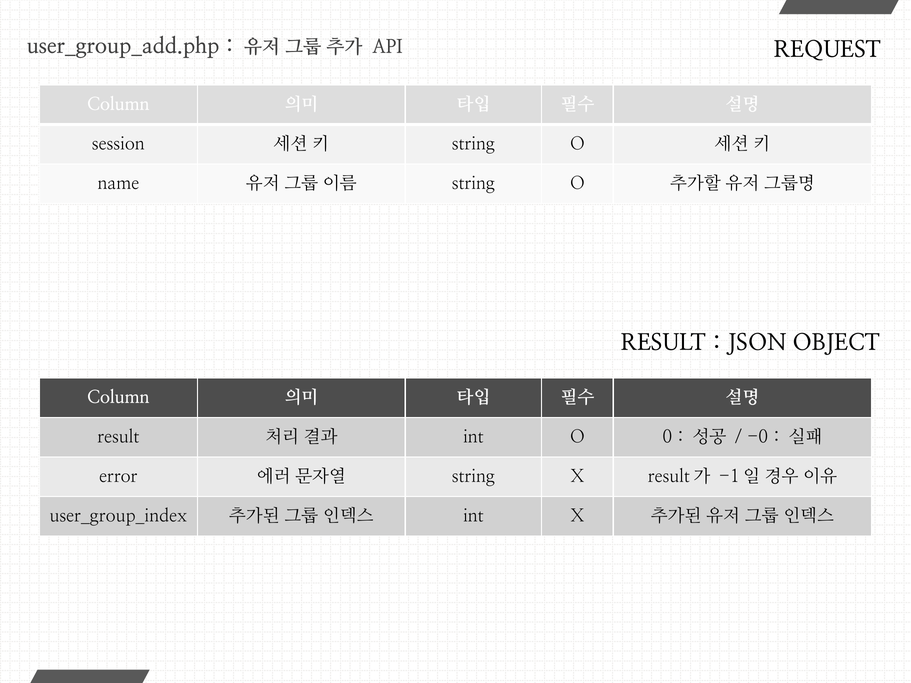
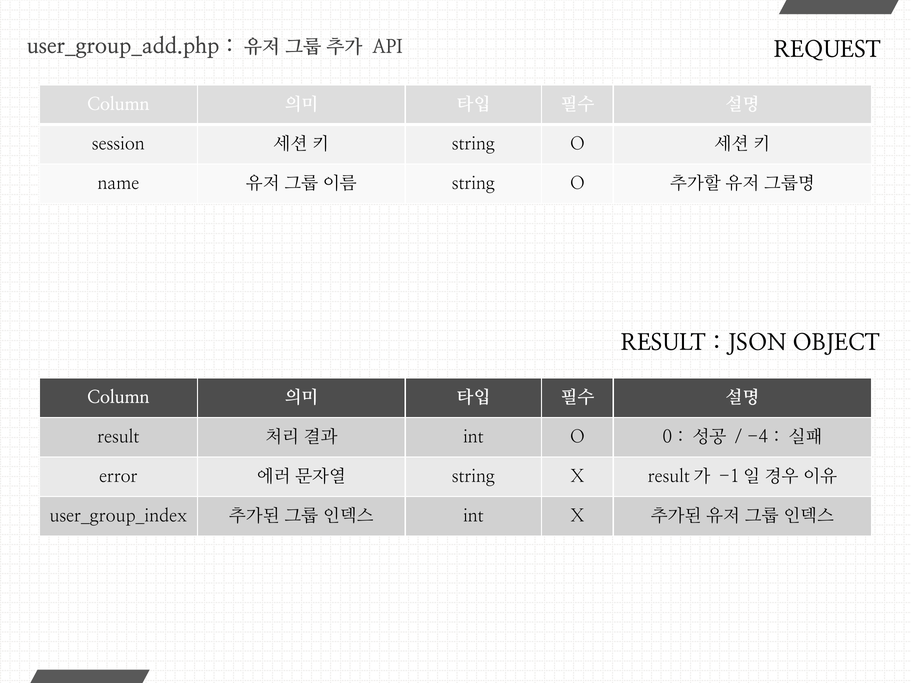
-0: -0 -> -4 (757, 437)
